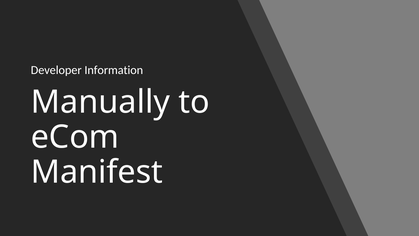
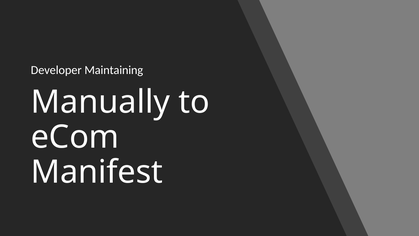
Information: Information -> Maintaining (114, 70)
